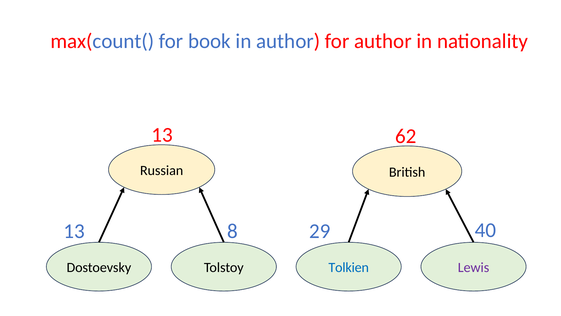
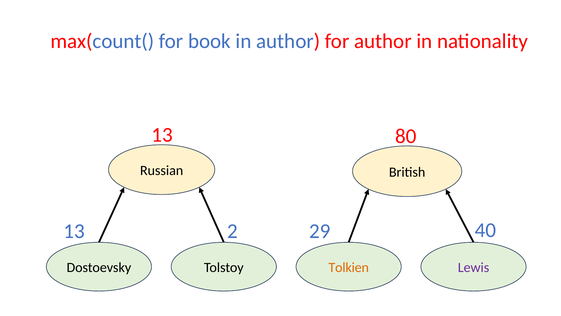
62: 62 -> 80 (406, 136)
8: 8 -> 2 (233, 231)
Tolkien colour: blue -> orange (349, 267)
